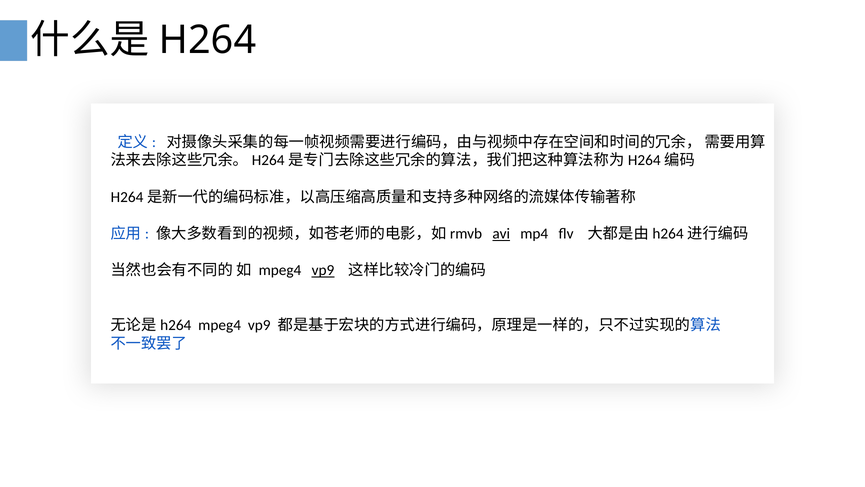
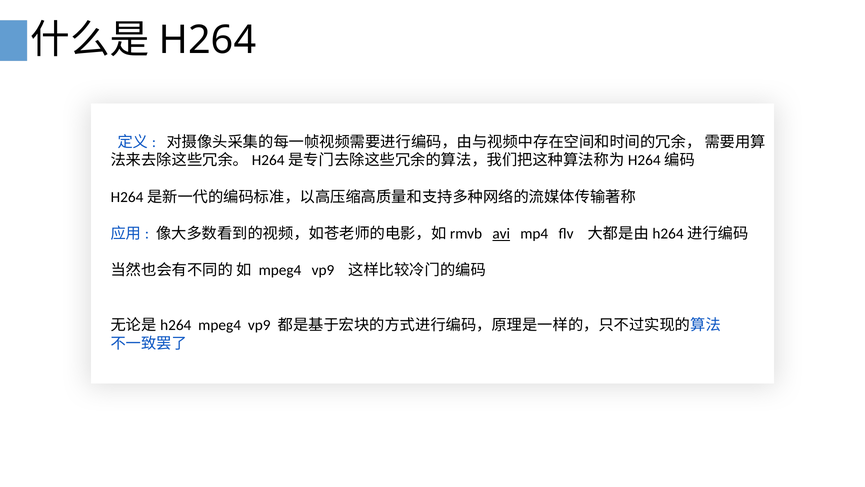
vp9 underline: present -> none (323, 270)
